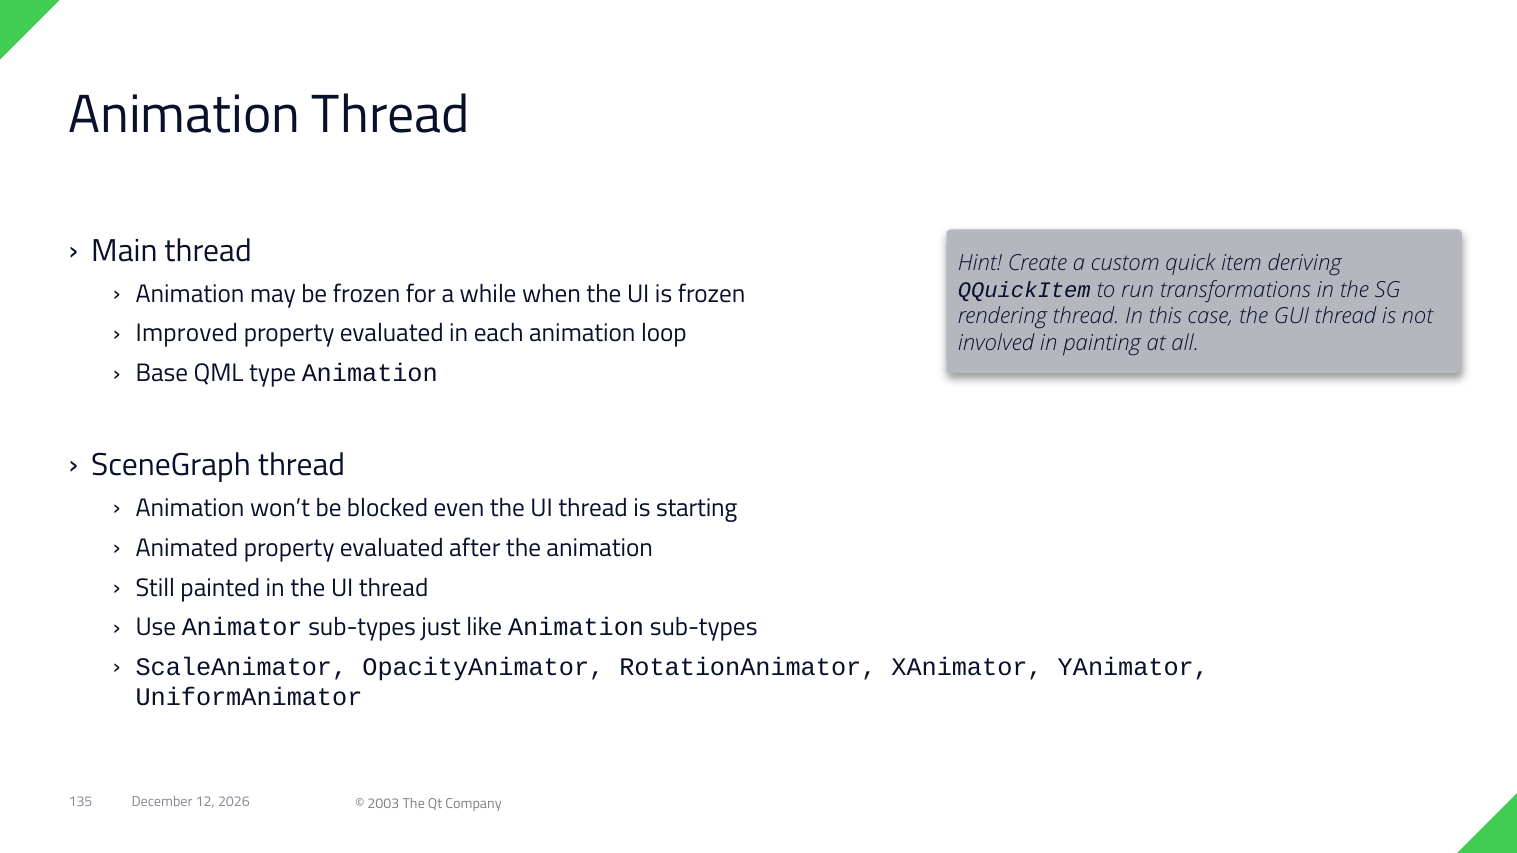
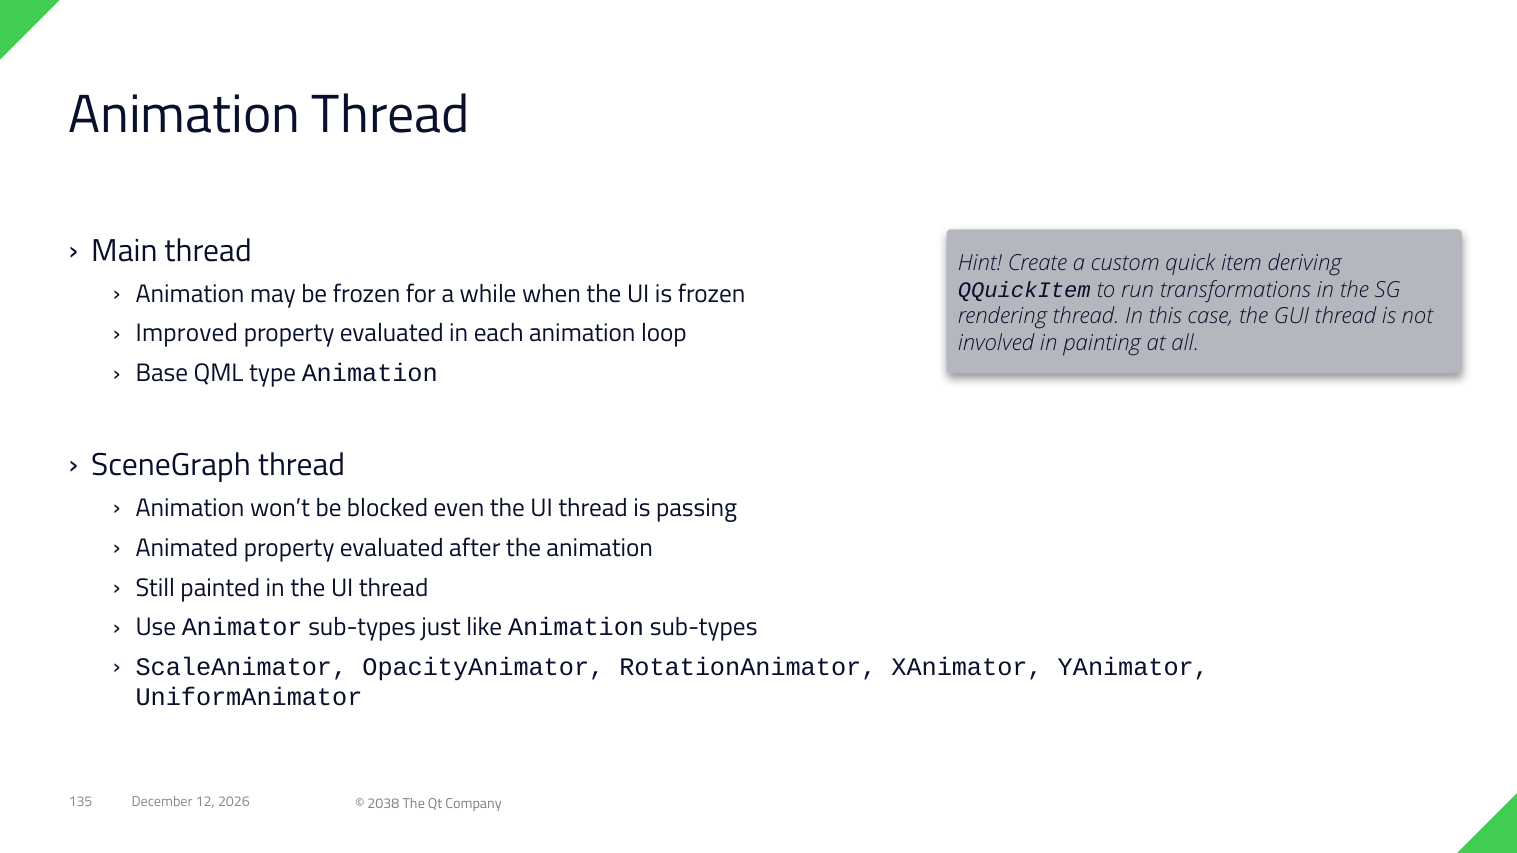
starting: starting -> passing (697, 508)
2003: 2003 -> 2038 (383, 804)
